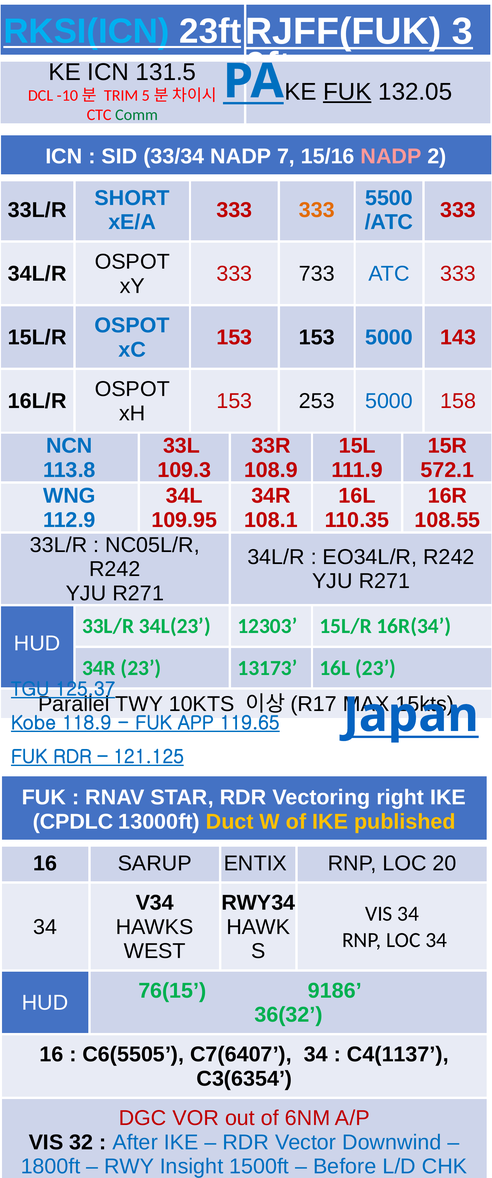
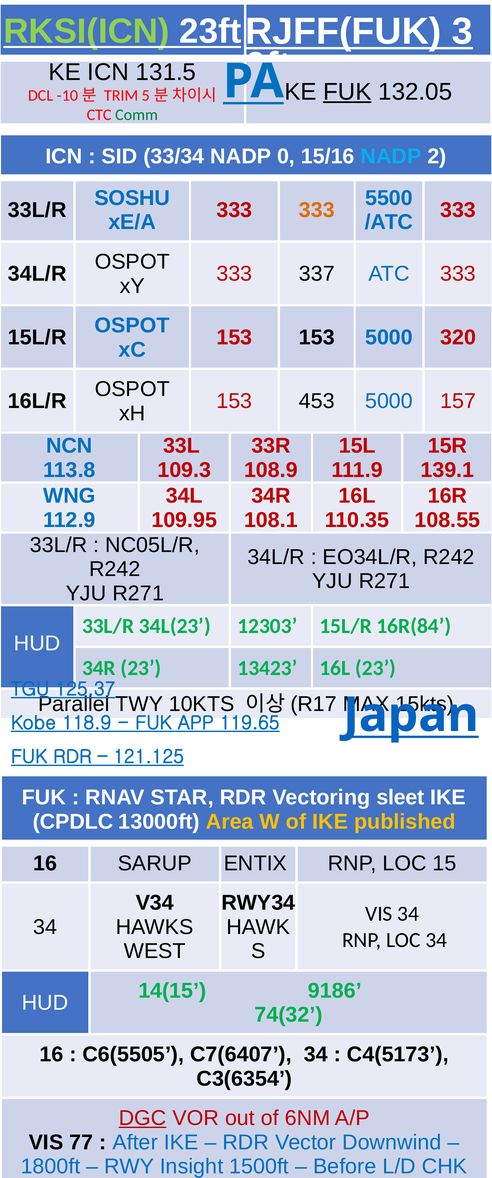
RKSI(ICN colour: light blue -> light green (87, 31)
7: 7 -> 0 (286, 156)
NADP colour: pink -> light blue (391, 156)
SHORT: SHORT -> SOSHU (132, 198)
733: 733 -> 337 (317, 274)
143: 143 -> 320 (458, 337)
253: 253 -> 453 (317, 401)
158: 158 -> 157 (458, 401)
572.1: 572.1 -> 139.1 (447, 470)
16R(34: 16R(34 -> 16R(84 (414, 626)
13173: 13173 -> 13423 (267, 667)
right: right -> sleet (400, 797)
Duct: Duct -> Area (230, 821)
20: 20 -> 15 (445, 863)
76(15: 76(15 -> 14(15 (172, 990)
36(32: 36(32 -> 74(32 (289, 1014)
C4(1137: C4(1137 -> C4(5173 (398, 1054)
DGC underline: none -> present (143, 1117)
32: 32 -> 77 (81, 1142)
